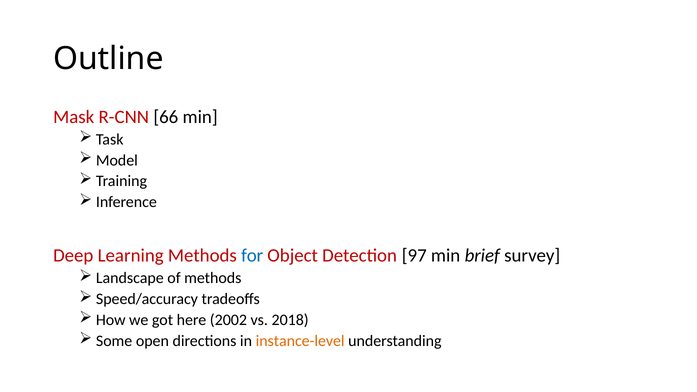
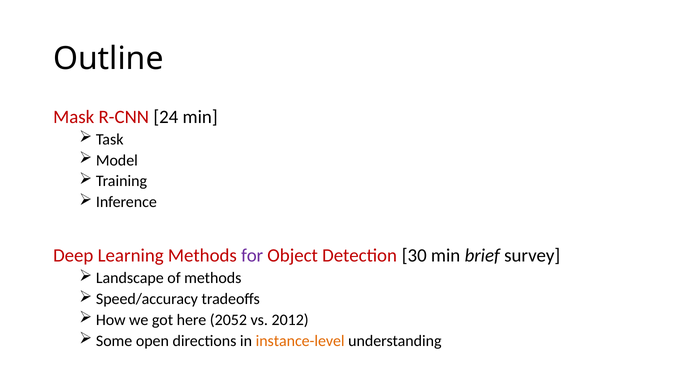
66: 66 -> 24 (166, 117)
for colour: blue -> purple (252, 256)
97: 97 -> 30 (414, 256)
2002: 2002 -> 2052 (228, 320)
2018: 2018 -> 2012 (290, 320)
